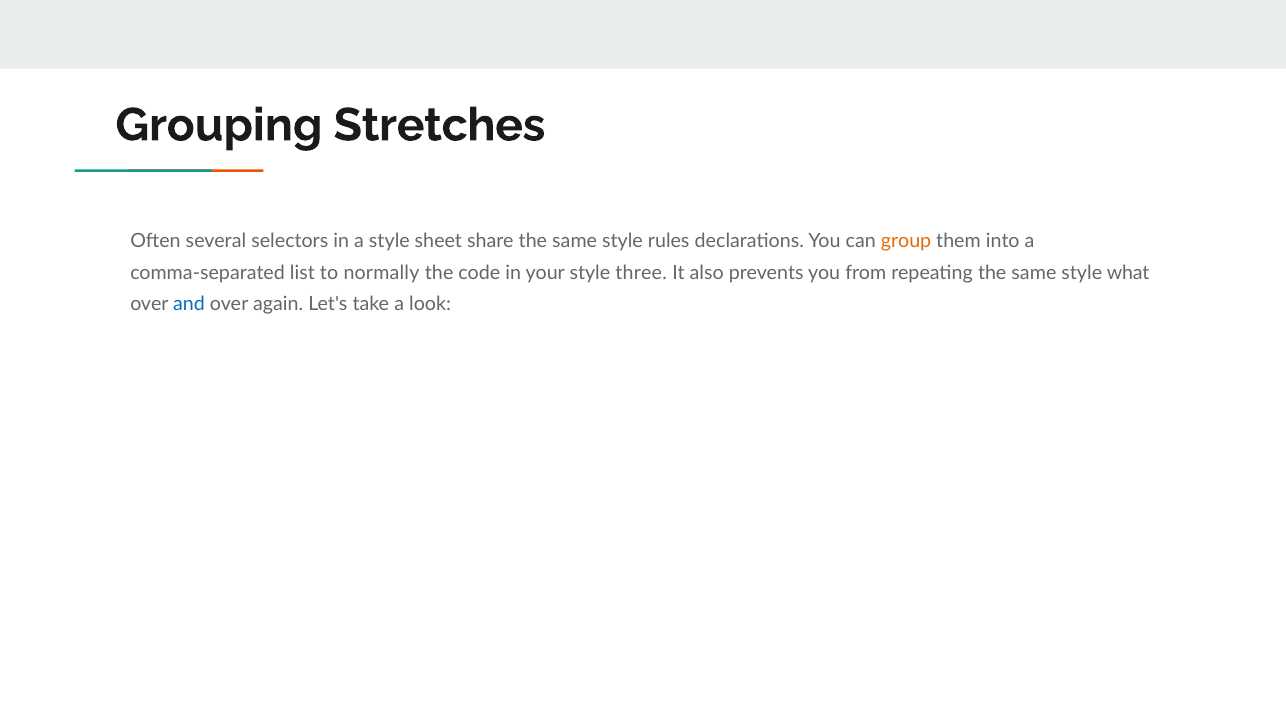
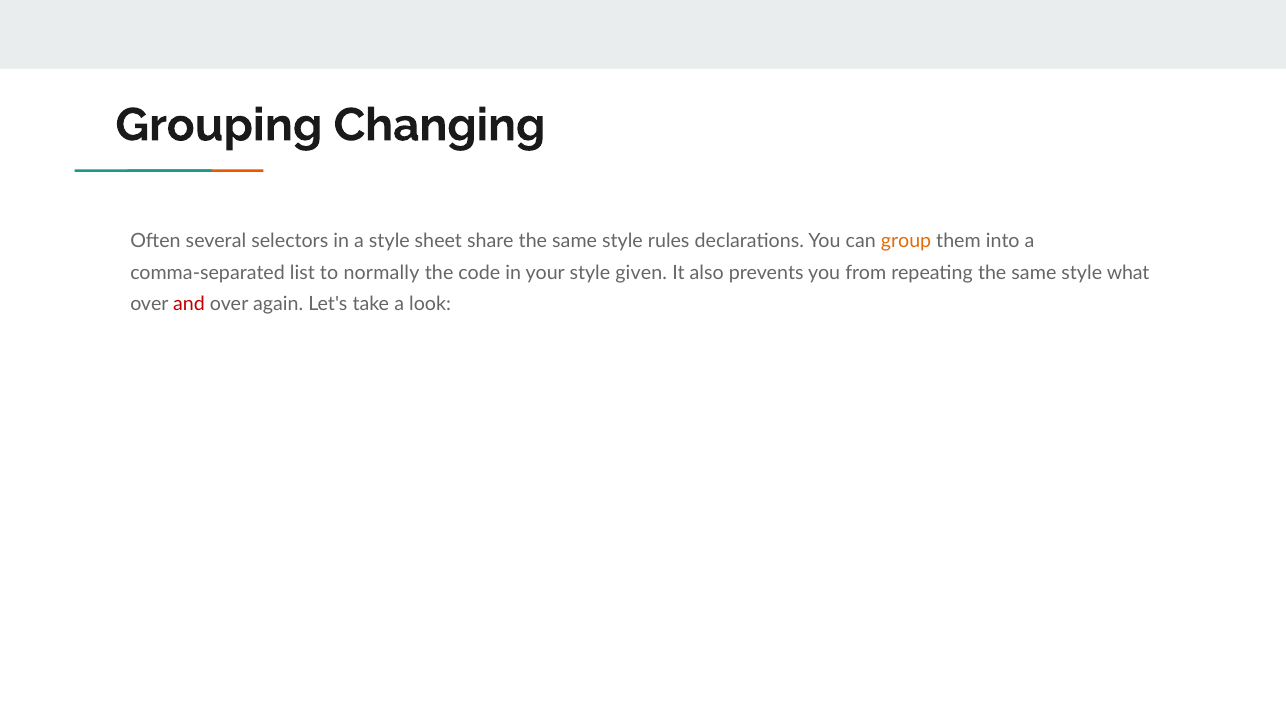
Stretches: Stretches -> Changing (439, 125)
three: three -> given (641, 273)
and colour: blue -> red (189, 305)
